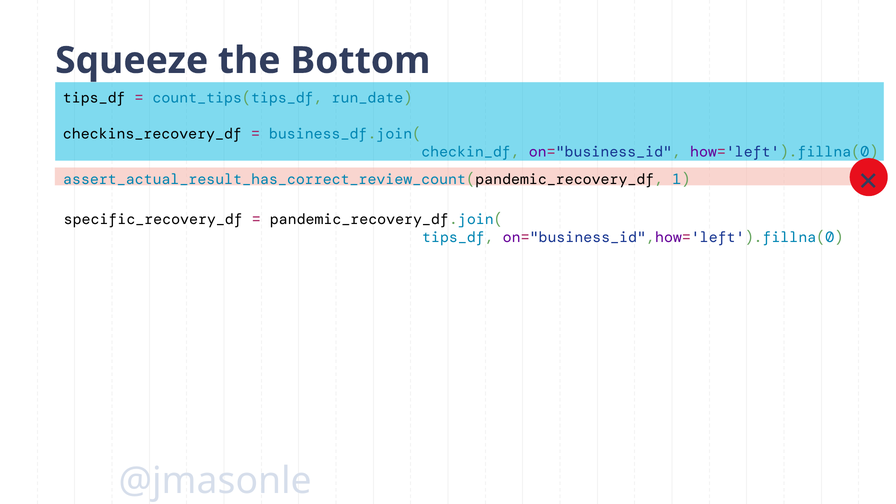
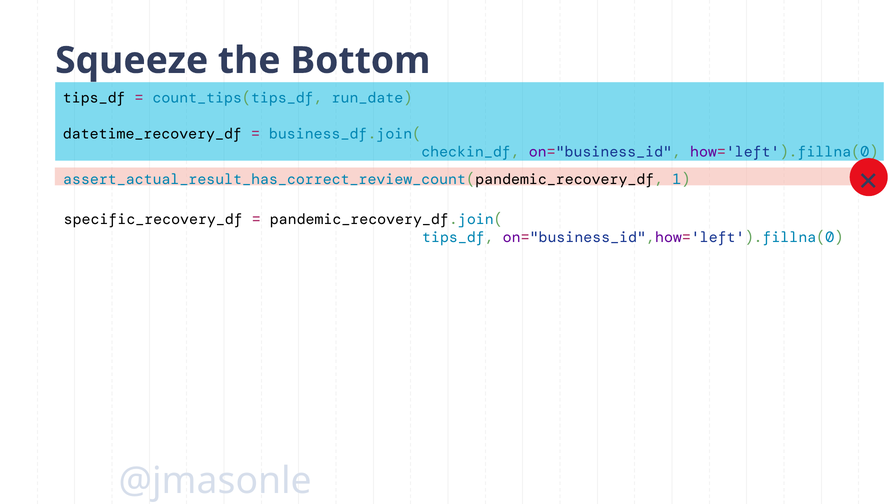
checkins_recovery_df: checkins_recovery_df -> datetime_recovery_df (152, 134)
